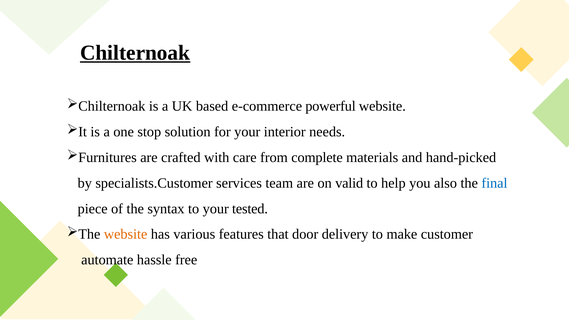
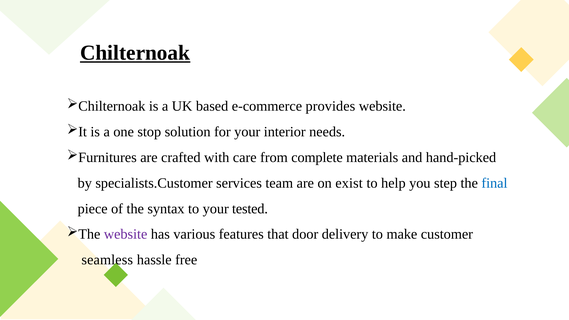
powerful: powerful -> provides (330, 106)
valid: valid -> exist (349, 183)
also: also -> step (446, 183)
website colour: orange -> purple (126, 234)
automate: automate -> seamless (107, 260)
